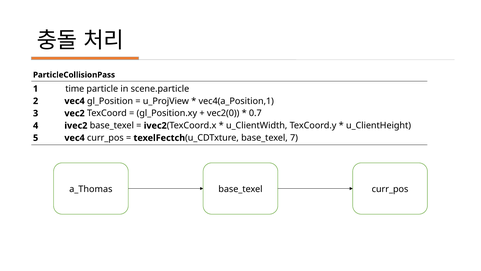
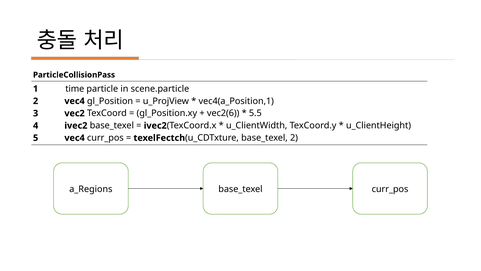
vec2(0: vec2(0 -> vec2(6 (223, 113)
0.7: 0.7 -> 5.5 (255, 113)
base_texel 7: 7 -> 2 (294, 138)
a_Thomas: a_Thomas -> a_Regions (91, 189)
